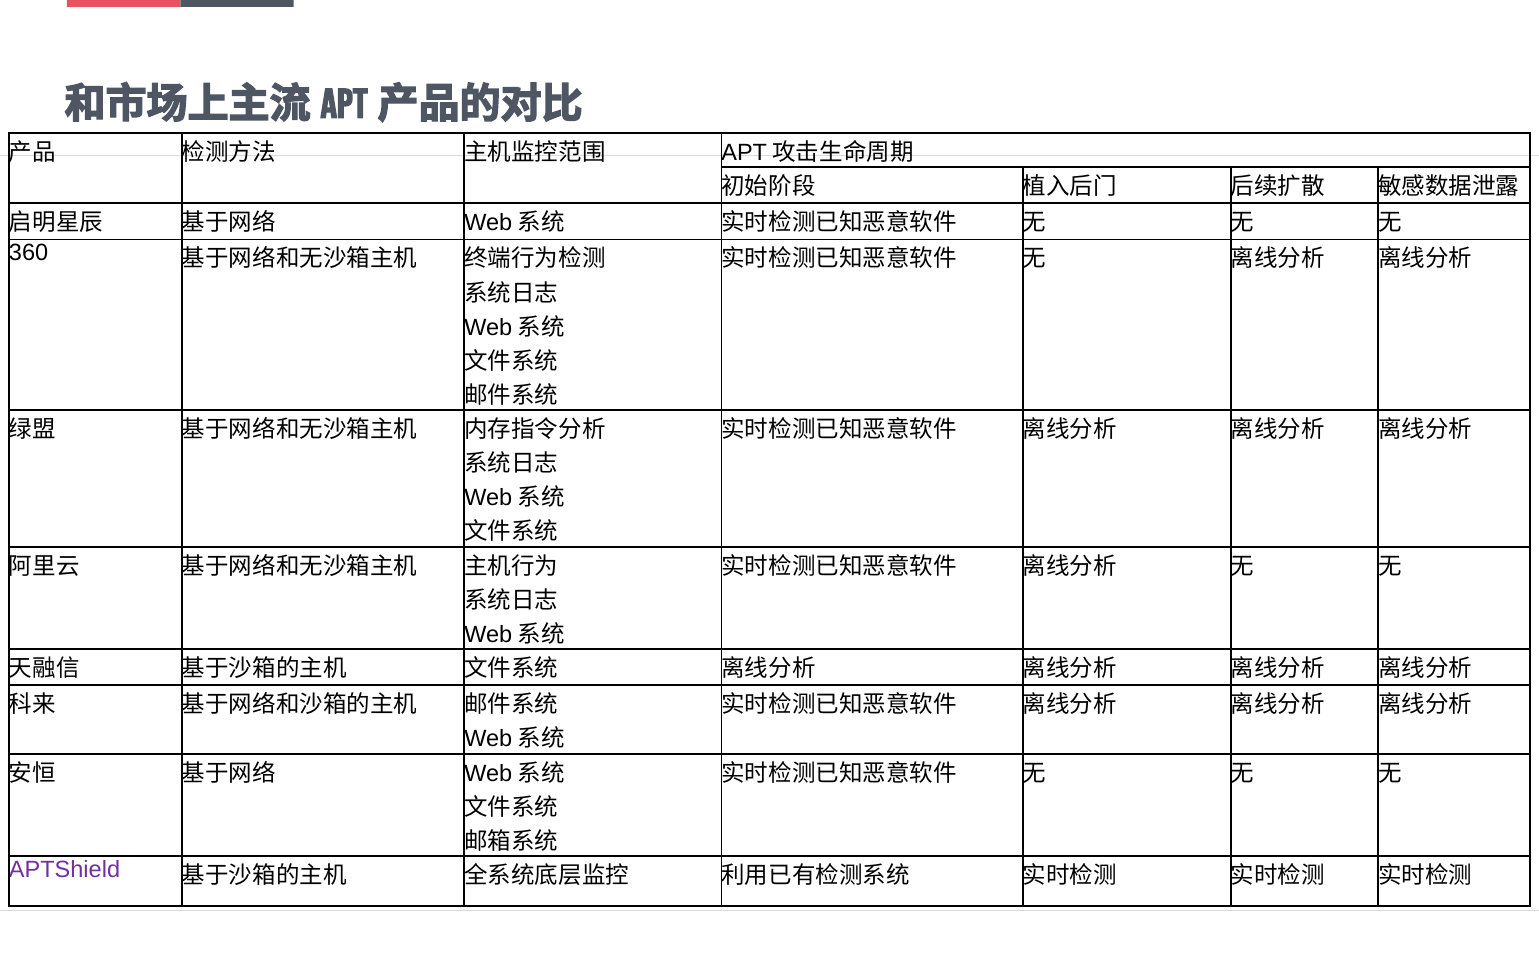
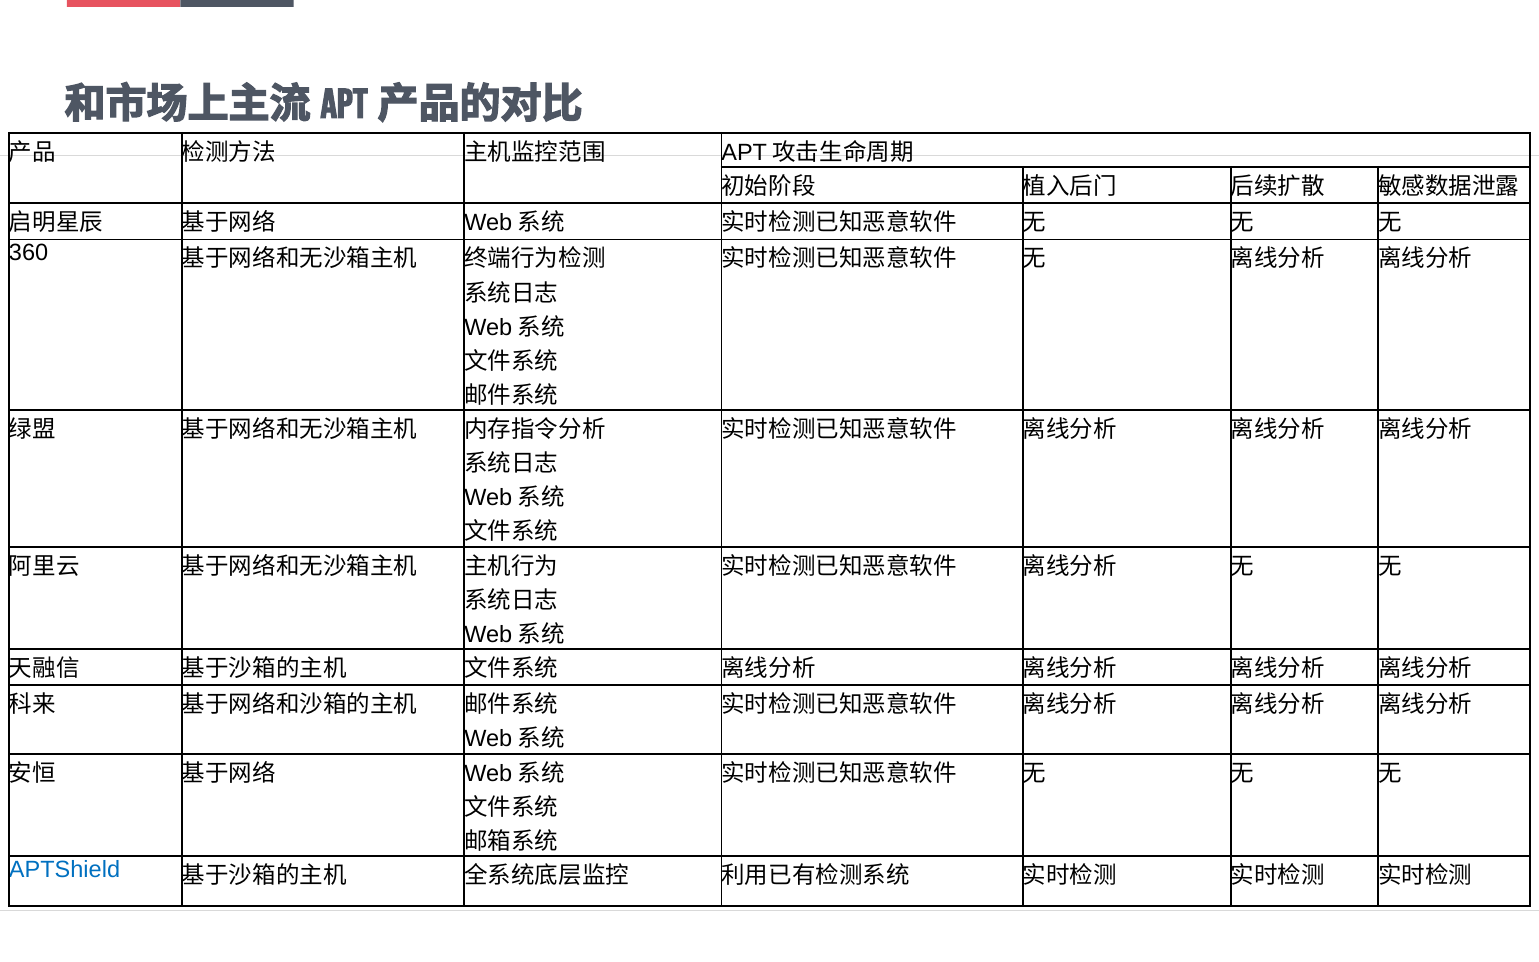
APTShield colour: purple -> blue (65, 869)
